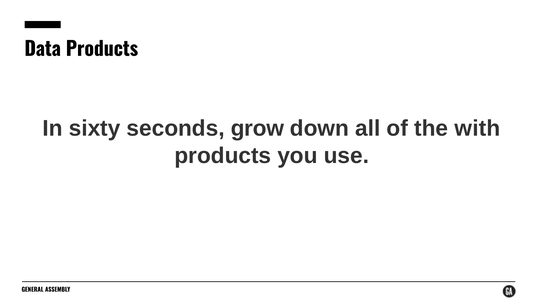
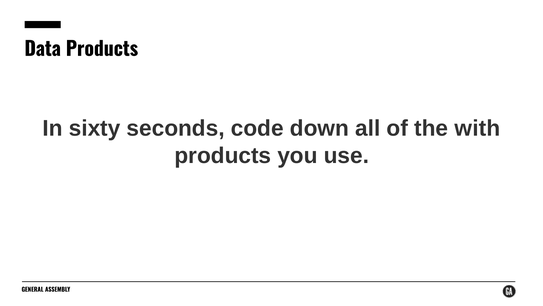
grow: grow -> code (257, 128)
